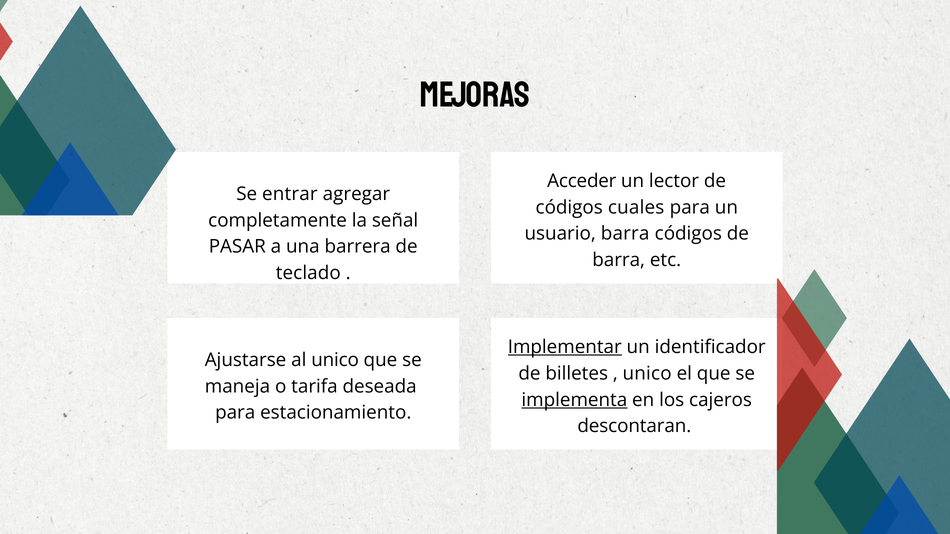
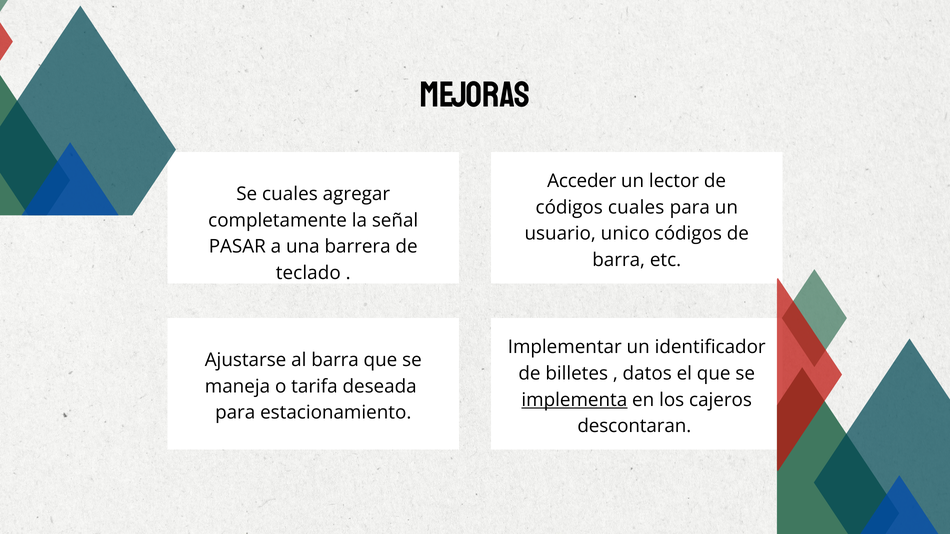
Se entrar: entrar -> cuales (290, 194)
usuario barra: barra -> unico (625, 234)
Implementar underline: present -> none (565, 347)
al unico: unico -> barra (335, 360)
unico: unico -> datos (647, 374)
